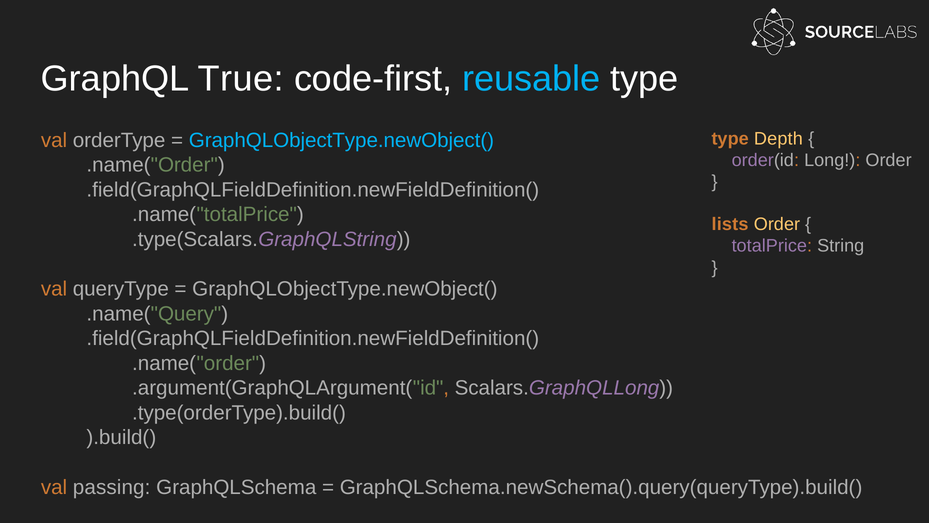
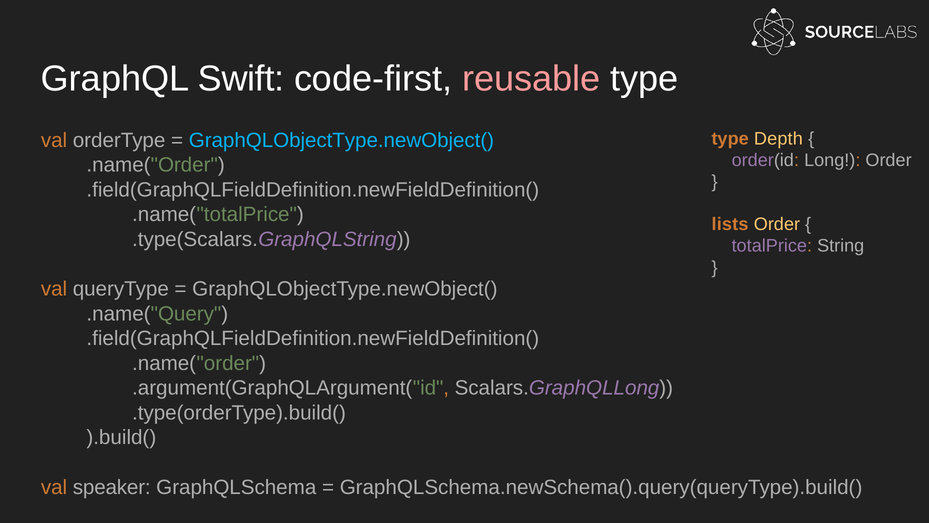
True: True -> Swift (241, 79)
reusable colour: light blue -> pink (531, 79)
passing: passing -> speaker (112, 487)
